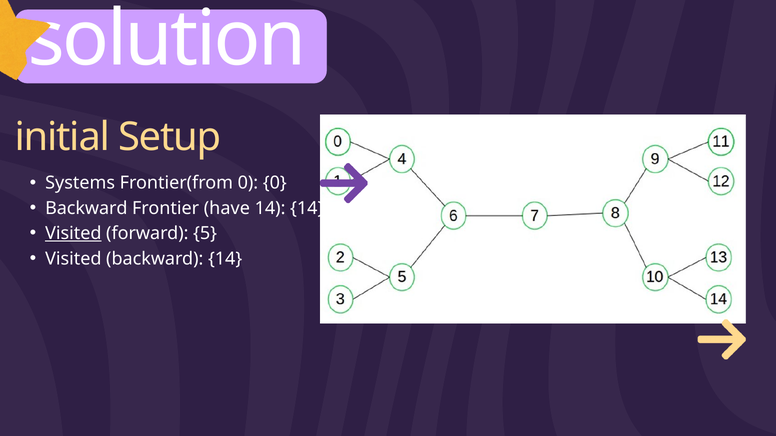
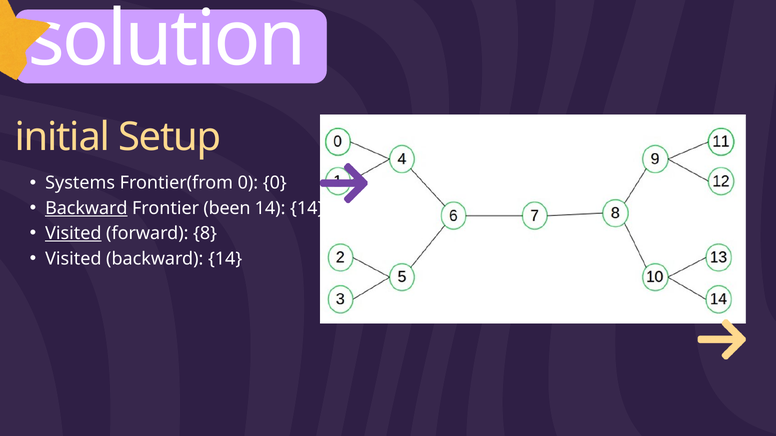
Backward underline: none -> present (86, 208)
have: have -> been (227, 208)
5: 5 -> 8 (205, 234)
